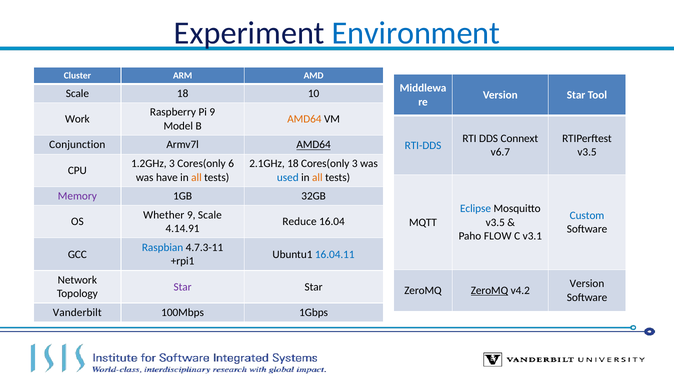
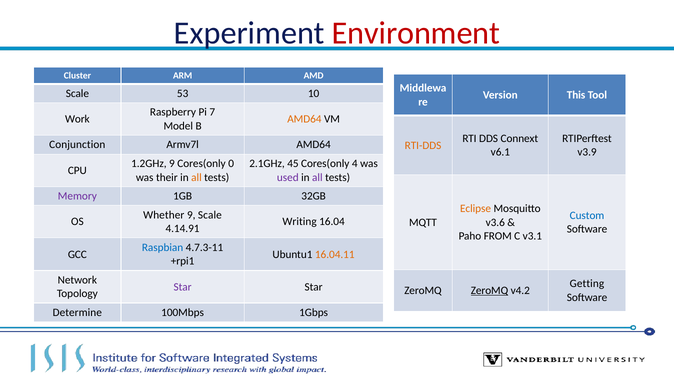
Environment colour: blue -> red (416, 33)
Scale 18: 18 -> 53 (183, 93)
Version Star: Star -> This (576, 95)
Pi 9: 9 -> 7 (212, 112)
AMD64 underline: present -> none (314, 145)
RTI-DDS colour: blue -> orange (423, 145)
v6.7: v6.7 -> v6.1 (500, 152)
v3.5: v3.5 -> v3.9 (587, 152)
1.2GHz 3: 3 -> 9 (172, 164)
6: 6 -> 0 (231, 164)
2.1GHz 18: 18 -> 45 (293, 164)
Cores(only 3: 3 -> 4 (355, 164)
have: have -> their (167, 177)
used colour: blue -> purple (288, 177)
all colour: orange -> purple (317, 177)
Eclipse colour: blue -> orange (476, 209)
Reduce: Reduce -> Writing (300, 222)
v3.5: v3.5 -> v3.6 (495, 222)
FLOW: FLOW -> FROM (498, 236)
16.04.11 colour: blue -> orange (335, 254)
Version: Version -> Getting (587, 284)
Vanderbilt: Vanderbilt -> Determine (77, 313)
